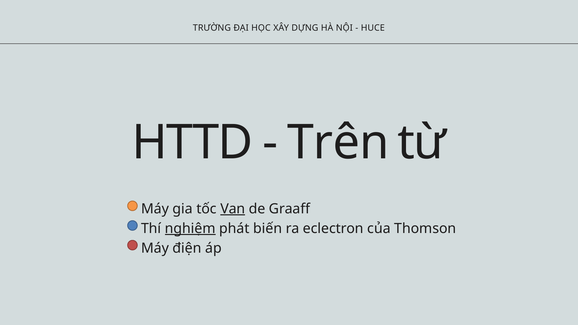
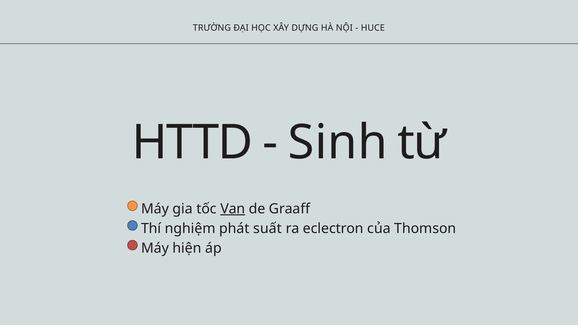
Trên: Trên -> Sinh (338, 143)
nghiệm underline: present -> none (190, 228)
biến: biến -> suất (268, 228)
điện: điện -> hiện (187, 248)
